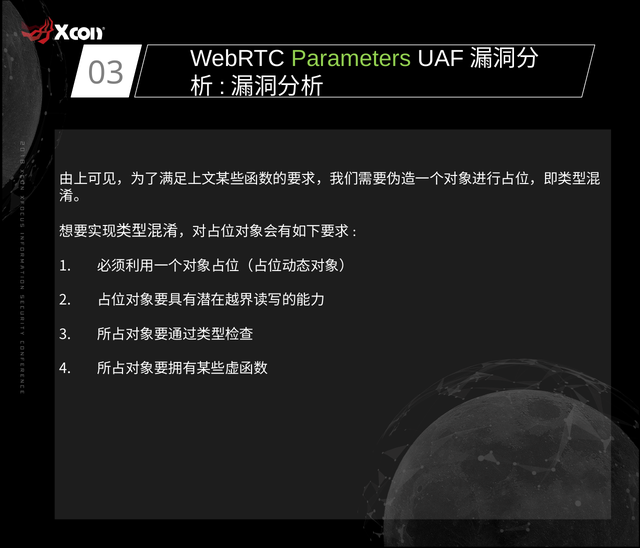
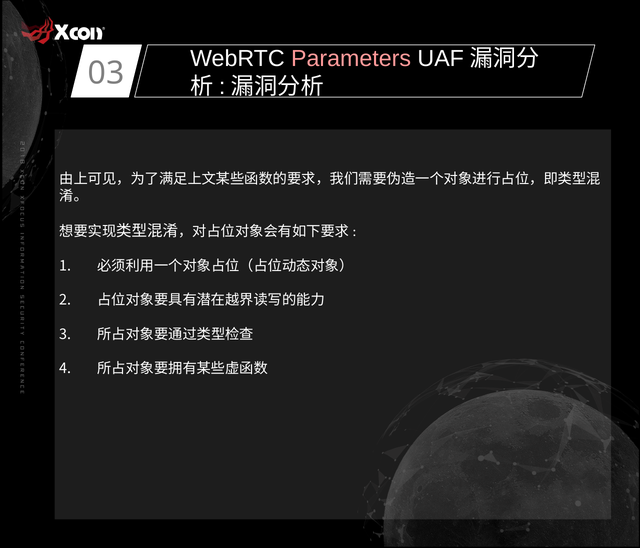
Parameters colour: light green -> pink (351, 59)
